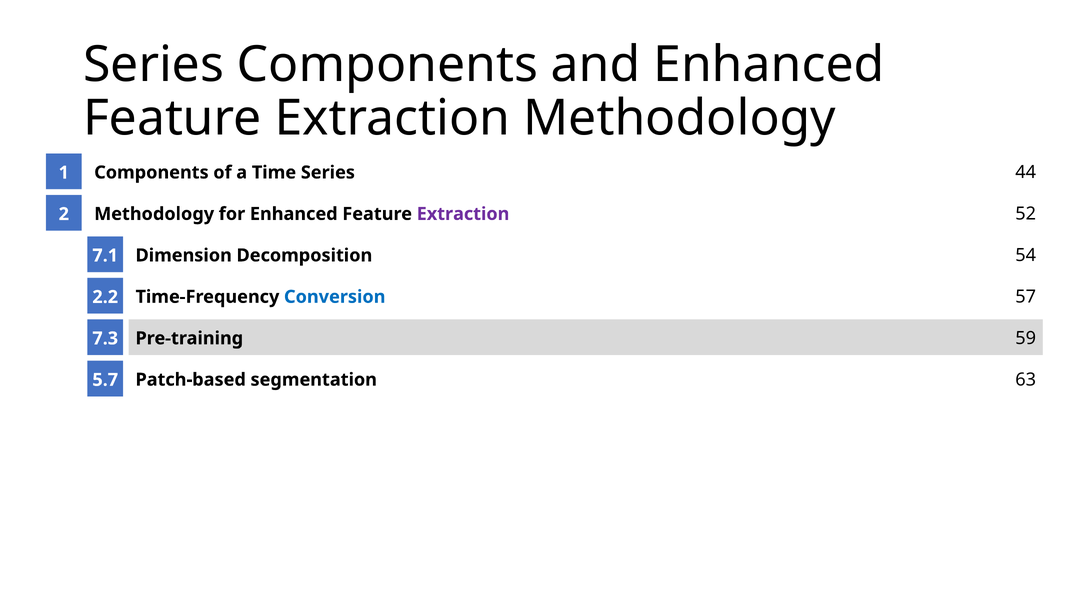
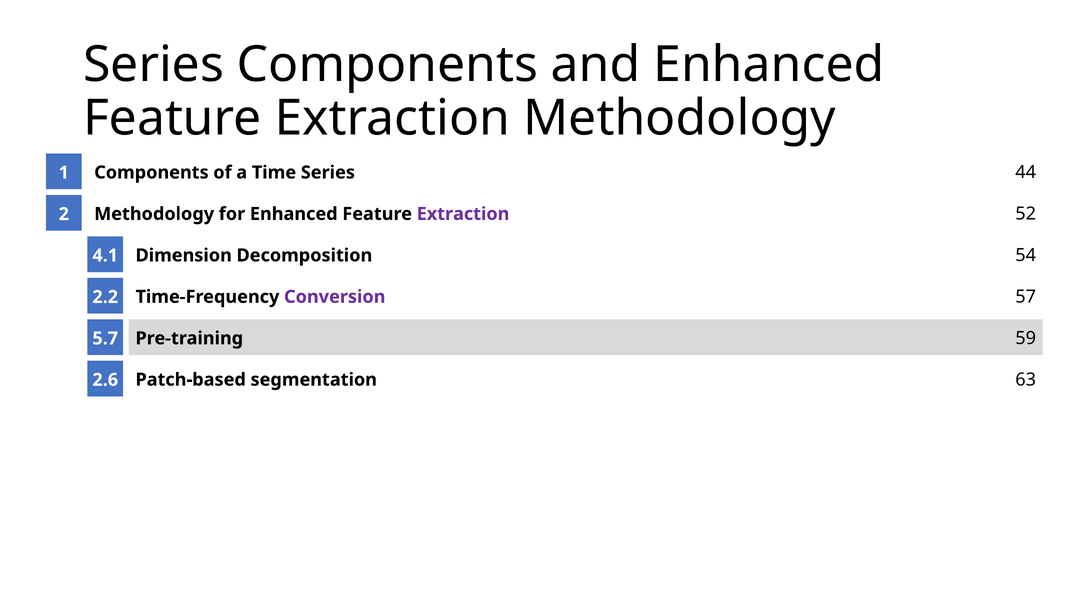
7.1: 7.1 -> 4.1 (105, 255)
Conversion colour: blue -> purple (335, 297)
7.3: 7.3 -> 5.7 (105, 338)
5.7: 5.7 -> 2.6 (105, 380)
